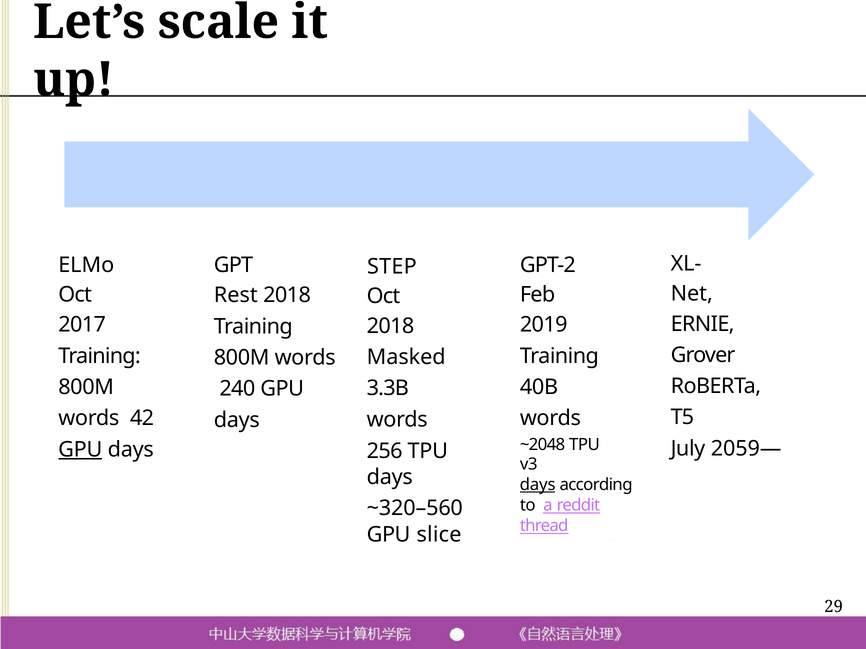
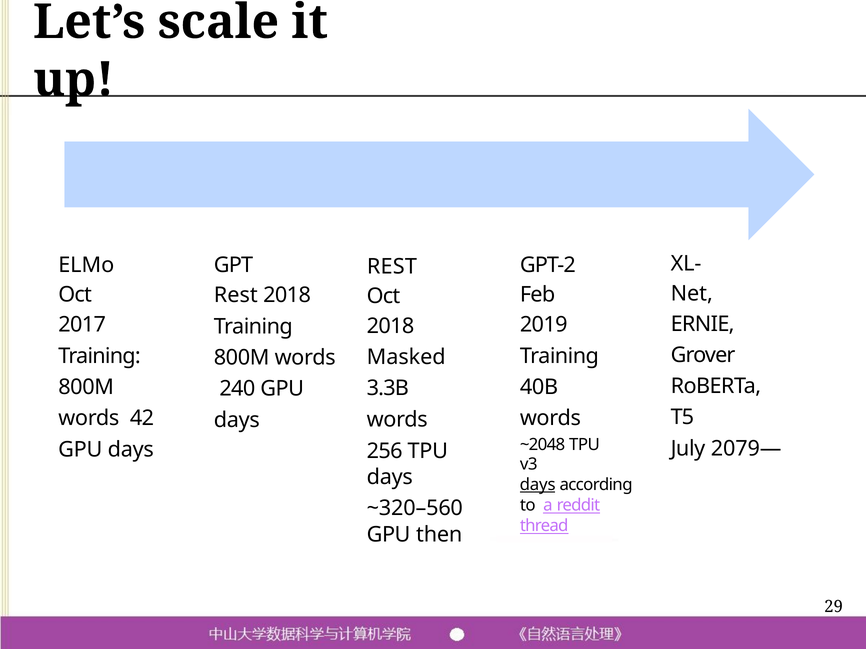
STEP: STEP -> REST (392, 267)
2059—: 2059— -> 2079— (746, 449)
GPU underline: present -> none (80, 450)
slice: slice -> then (439, 535)
